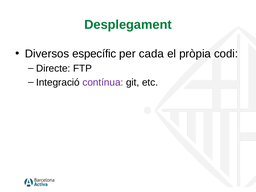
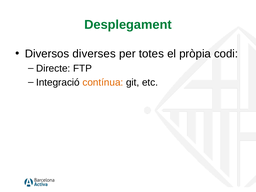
específic: específic -> diverses (94, 54)
cada: cada -> totes (151, 54)
contínua colour: purple -> orange (103, 82)
